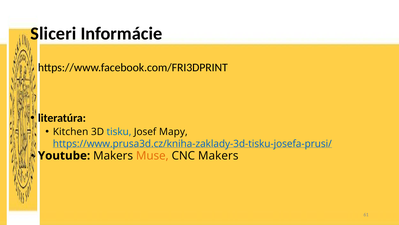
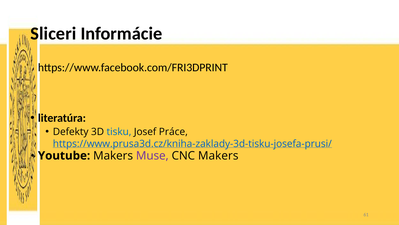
Kitchen: Kitchen -> Defekty (71, 131)
Mapy: Mapy -> Práce (173, 131)
Muse colour: orange -> purple (152, 155)
